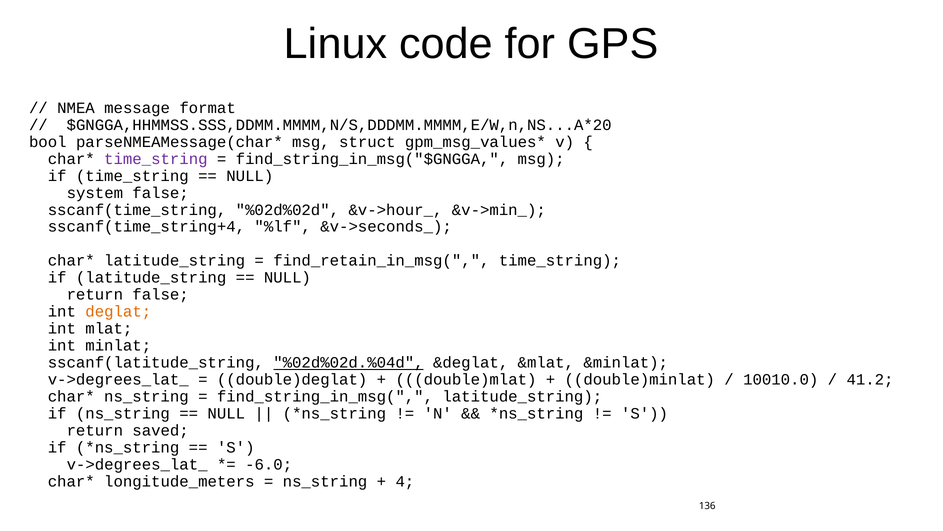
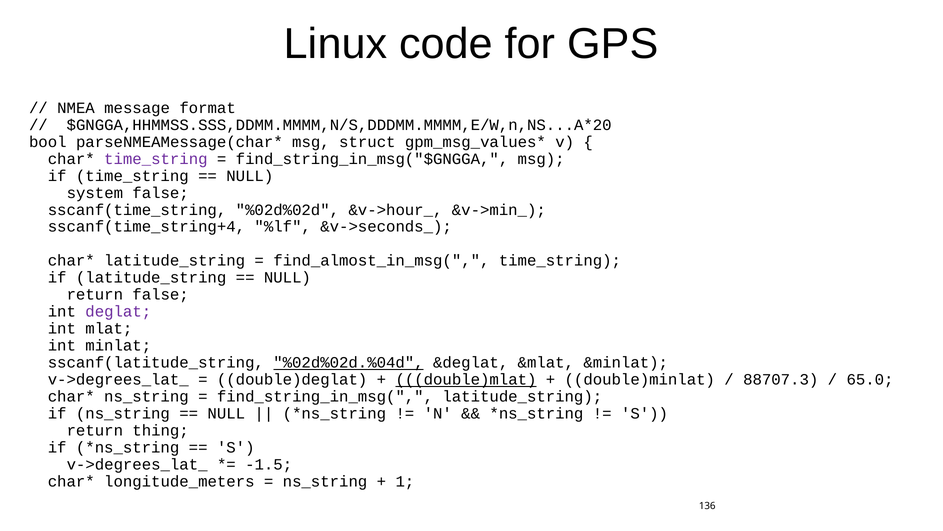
find_retain_in_msg(: find_retain_in_msg( -> find_almost_in_msg( (381, 260)
deglat colour: orange -> purple (118, 311)
double)mlat underline: none -> present (466, 379)
10010.0: 10010.0 -> 88707.3 (781, 379)
41.2: 41.2 -> 65.0 (870, 379)
saved: saved -> thing (161, 430)
-6.0: -6.0 -> -1.5 (269, 464)
4: 4 -> 1 (405, 481)
